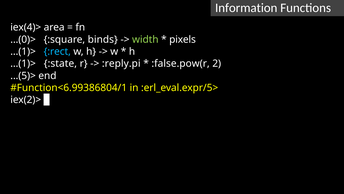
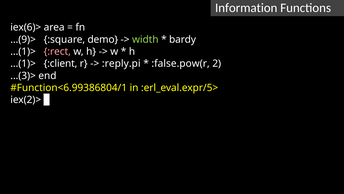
iex(4)>: iex(4)> -> iex(6)> (26, 27)
...(0)>: ...(0)> -> ...(9)> (23, 39)
binds: binds -> demo (103, 39)
pixels: pixels -> bardy (183, 39)
:rect colour: light blue -> pink (57, 51)
:state: :state -> :client (60, 63)
...(5)>: ...(5)> -> ...(3)> (23, 76)
